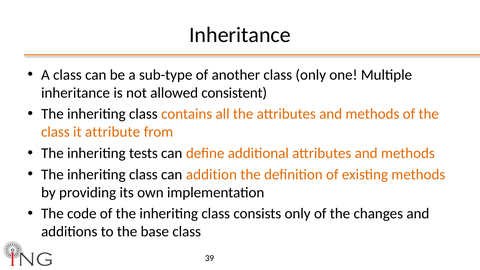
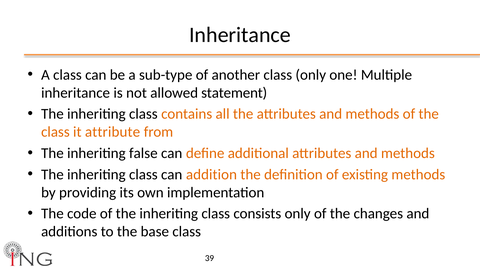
consistent: consistent -> statement (234, 93)
tests: tests -> false (143, 153)
